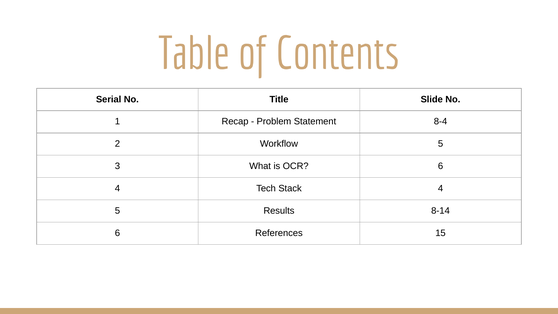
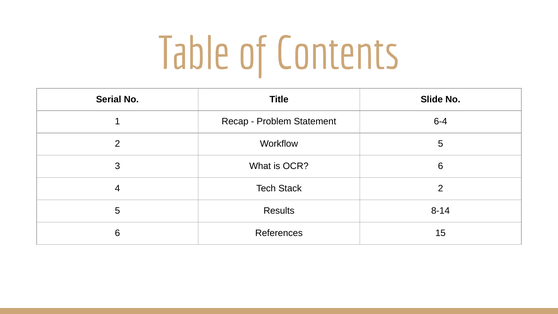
8-4: 8-4 -> 6-4 (441, 122)
Stack 4: 4 -> 2 (441, 188)
